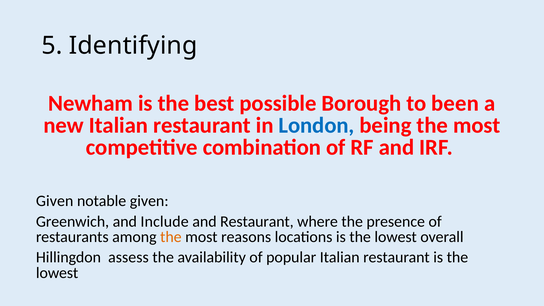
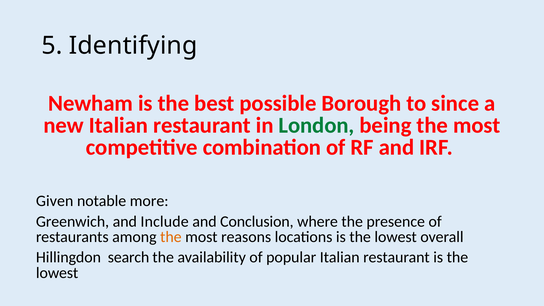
been: been -> since (455, 103)
London colour: blue -> green (317, 125)
notable given: given -> more (149, 201)
and Restaurant: Restaurant -> Conclusion (257, 221)
assess: assess -> search (129, 257)
